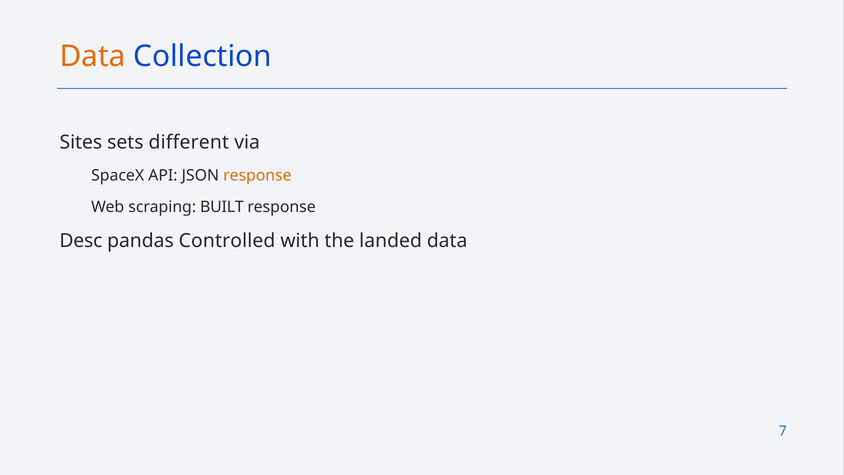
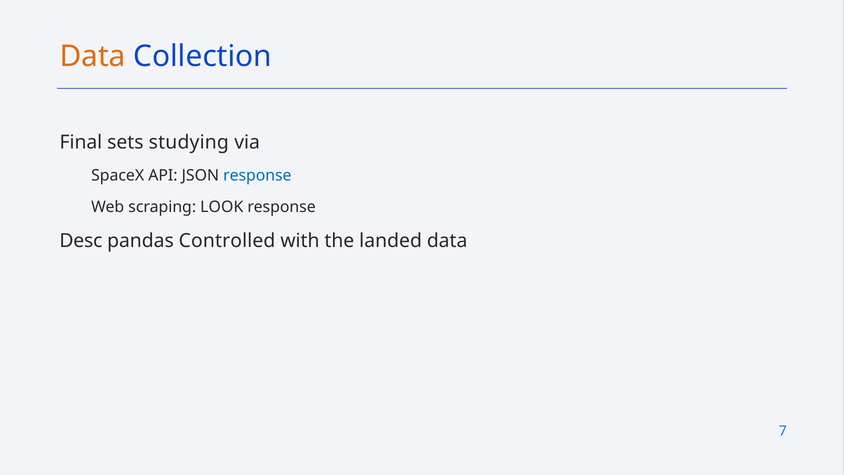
Sites: Sites -> Final (81, 142)
different: different -> studying (189, 142)
response colour: orange -> blue (257, 176)
BUILT: BUILT -> LOOK (222, 207)
